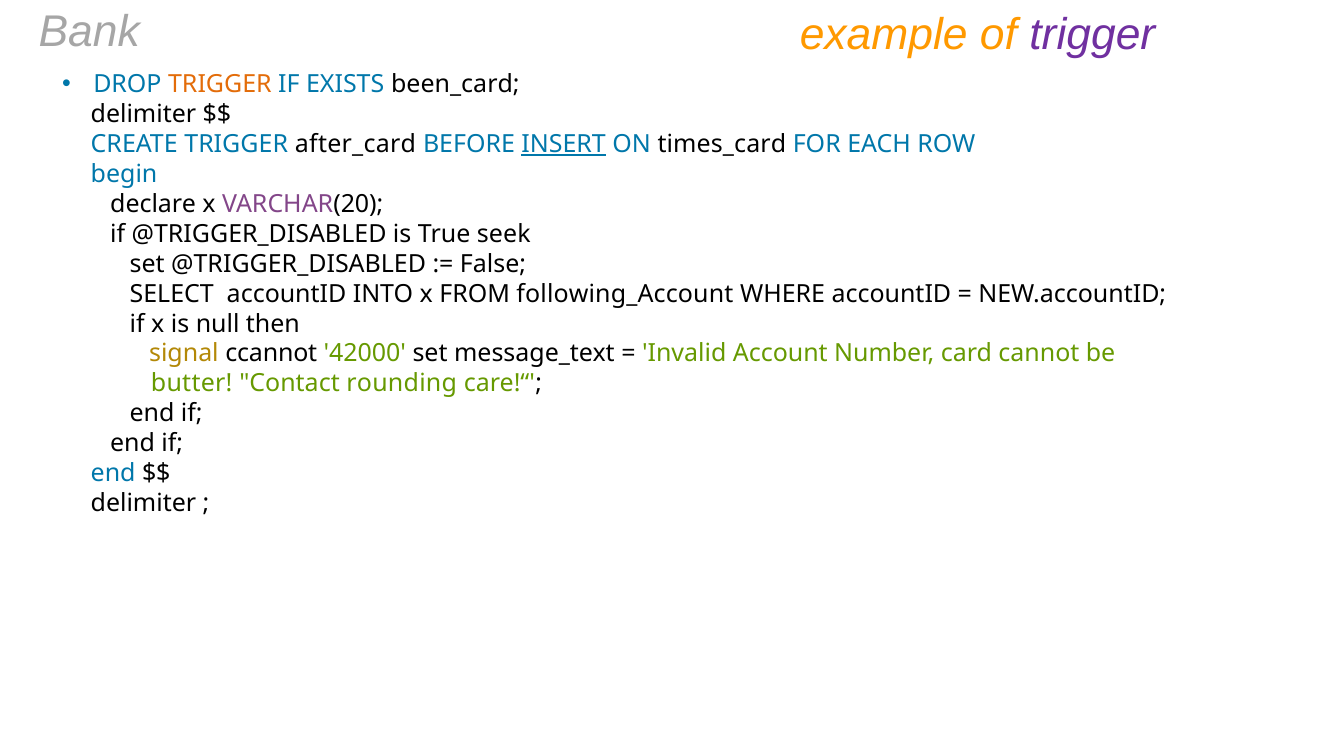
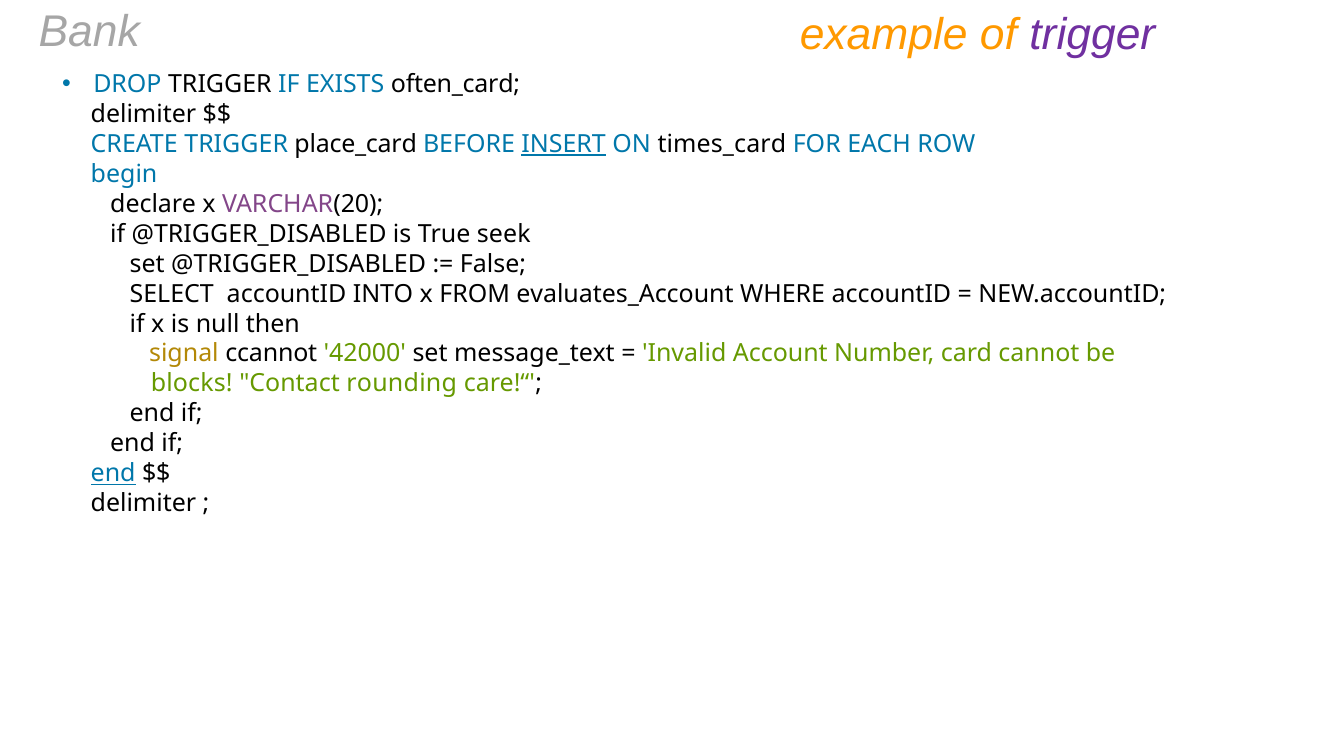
TRIGGER colour: orange -> black (220, 84)
been_card: been_card -> often_card (455, 84)
after_card: after_card -> place_card (356, 144)
following_Account: following_Account -> evaluates_Account (625, 294)
butter: butter -> blocks (192, 384)
end underline: none -> present (113, 474)
